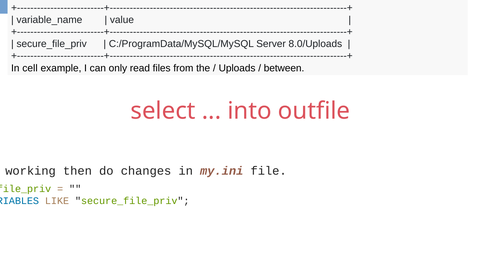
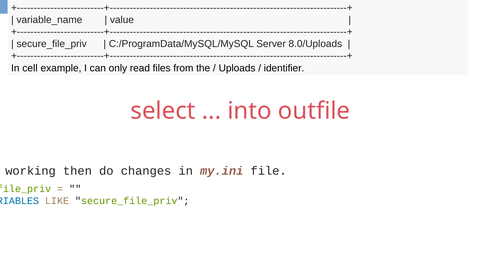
between: between -> identifier (284, 68)
